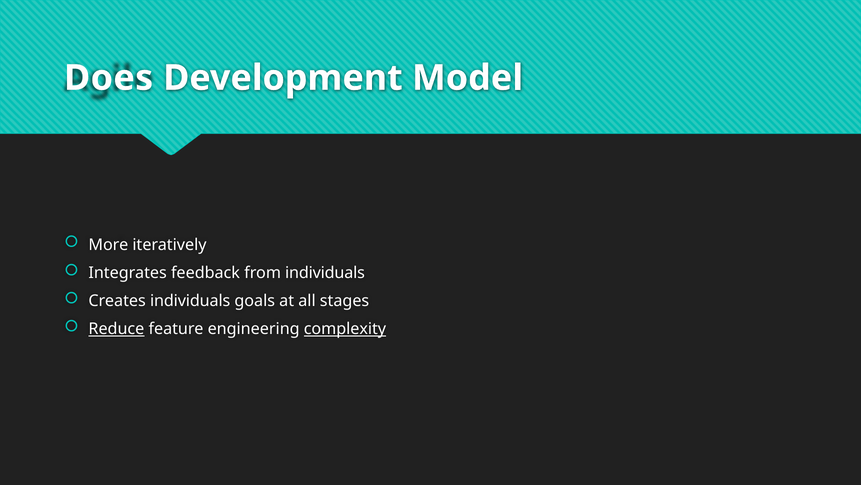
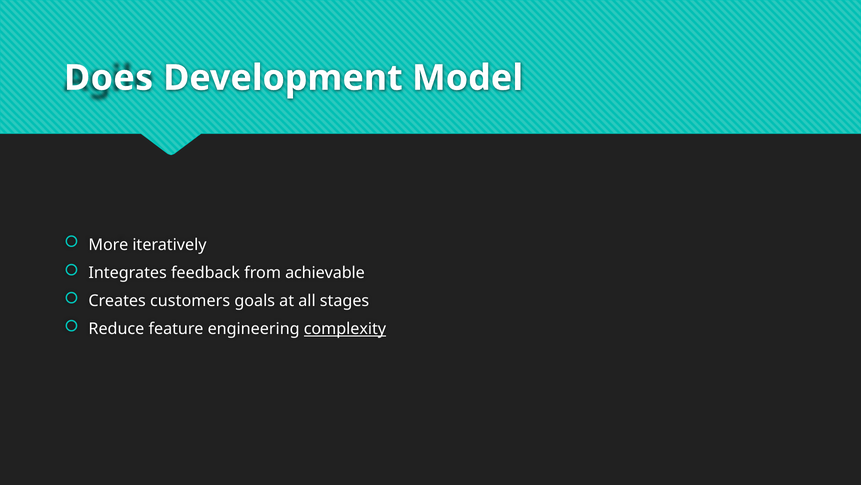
from individuals: individuals -> achievable (325, 272)
Creates individuals: individuals -> customers (190, 300)
Reduce underline: present -> none (116, 328)
